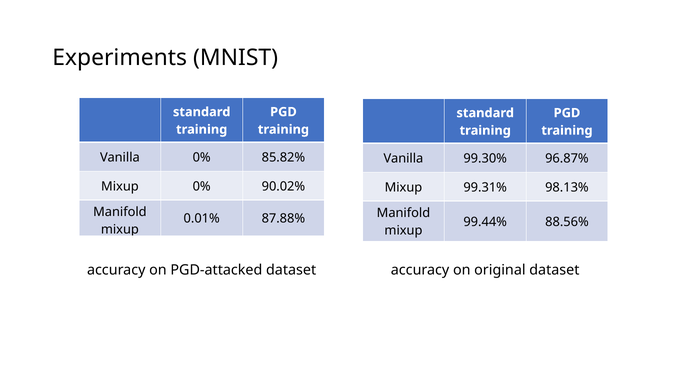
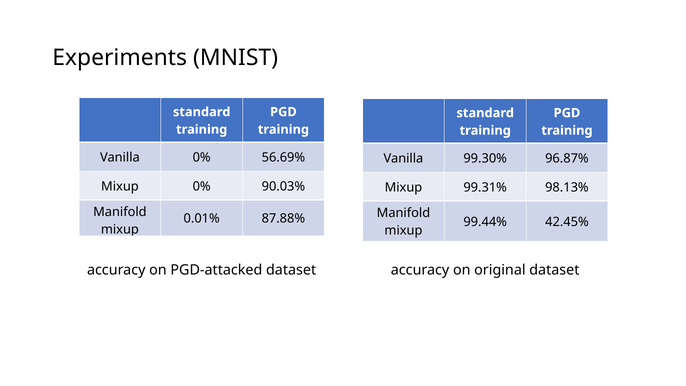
85.82%: 85.82% -> 56.69% (283, 157)
90.02%: 90.02% -> 90.03% (283, 186)
88.56%: 88.56% -> 42.45% (567, 222)
